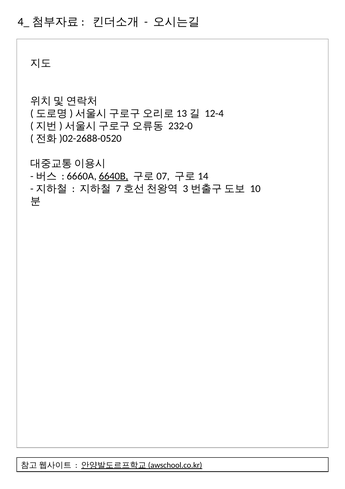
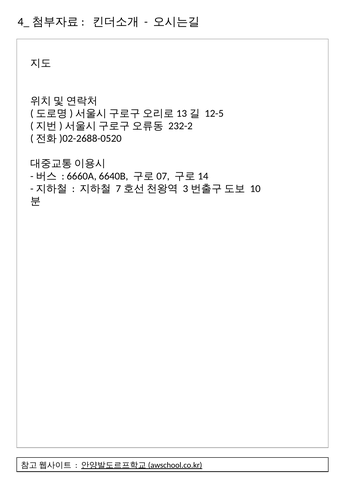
12-4: 12-4 -> 12-5 (214, 113)
232-0: 232-0 -> 232-2 (180, 126)
6640B underline: present -> none (114, 176)
